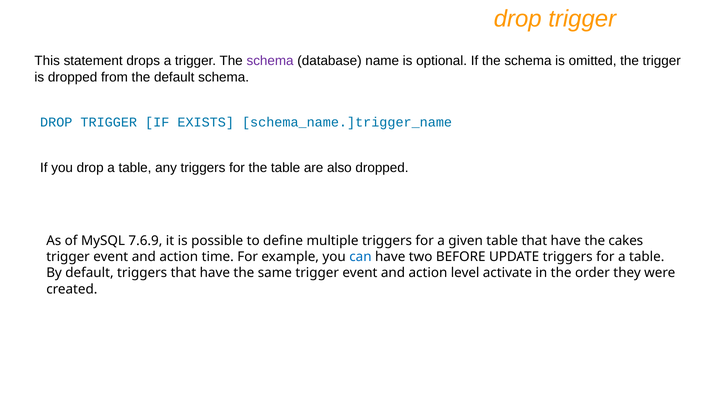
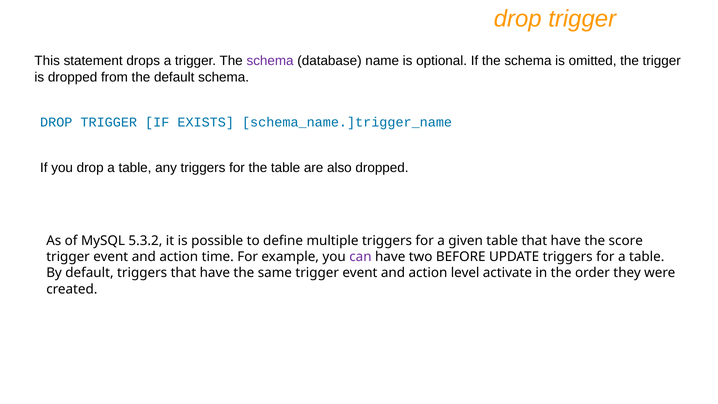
7.6.9: 7.6.9 -> 5.3.2 (145, 241)
cakes: cakes -> score (626, 241)
can colour: blue -> purple (360, 257)
